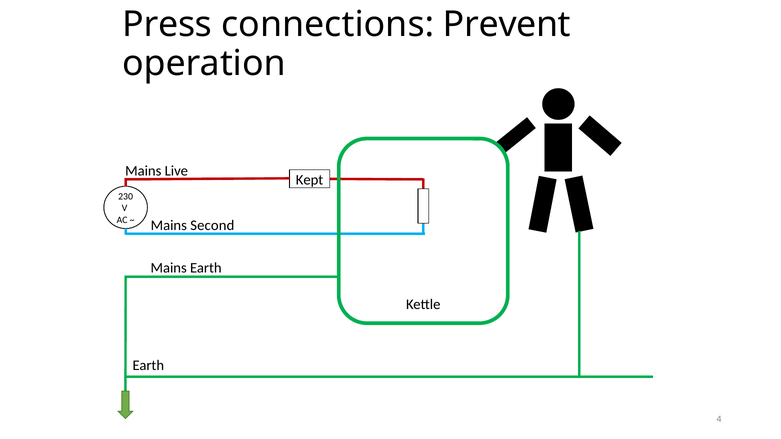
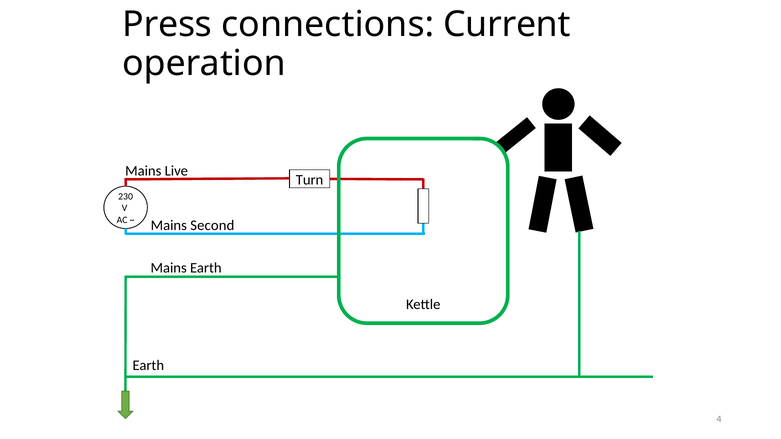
Prevent: Prevent -> Current (507, 25)
Kept: Kept -> Turn (310, 180)
